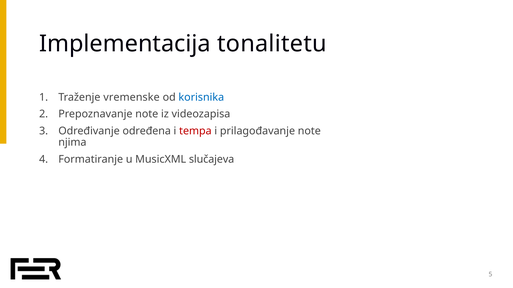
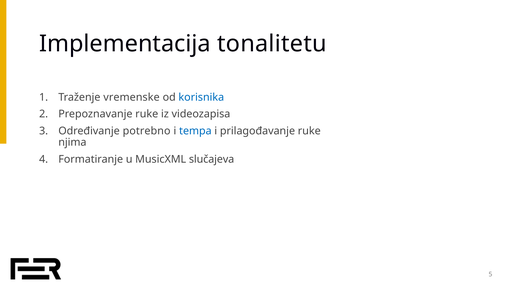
Prepoznavanje note: note -> ruke (147, 114)
određena: određena -> potrebno (147, 131)
tempa colour: red -> blue (195, 131)
prilagođavanje note: note -> ruke (309, 131)
